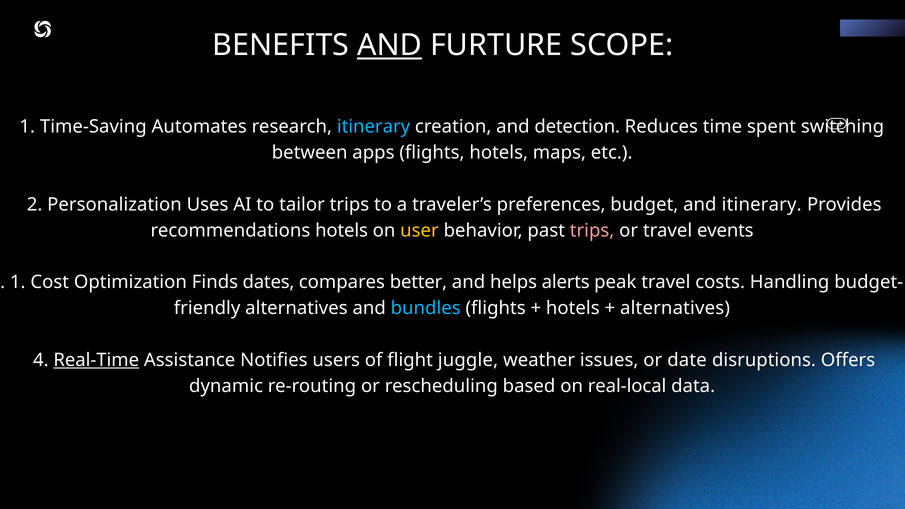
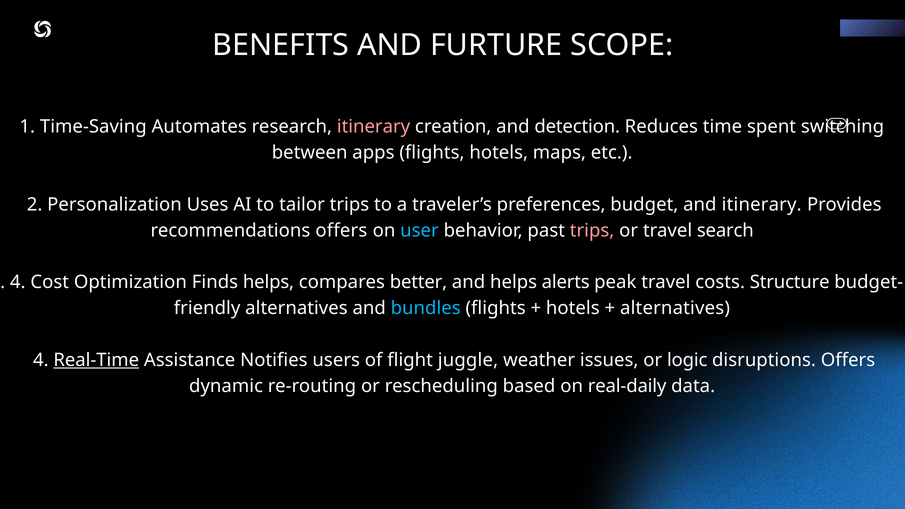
AND underline: present -> none (390, 45)
itinerary colour: light blue -> pink (374, 127)
recommendations hotels: hotels -> offers (341, 230)
user colour: yellow -> light blue (419, 230)
events: events -> search (725, 230)
1: 1 -> 4 (18, 282)
Finds dates: dates -> helps (268, 282)
Handling: Handling -> Structure (790, 282)
date: date -> logic (687, 360)
real-local: real-local -> real-daily (627, 386)
